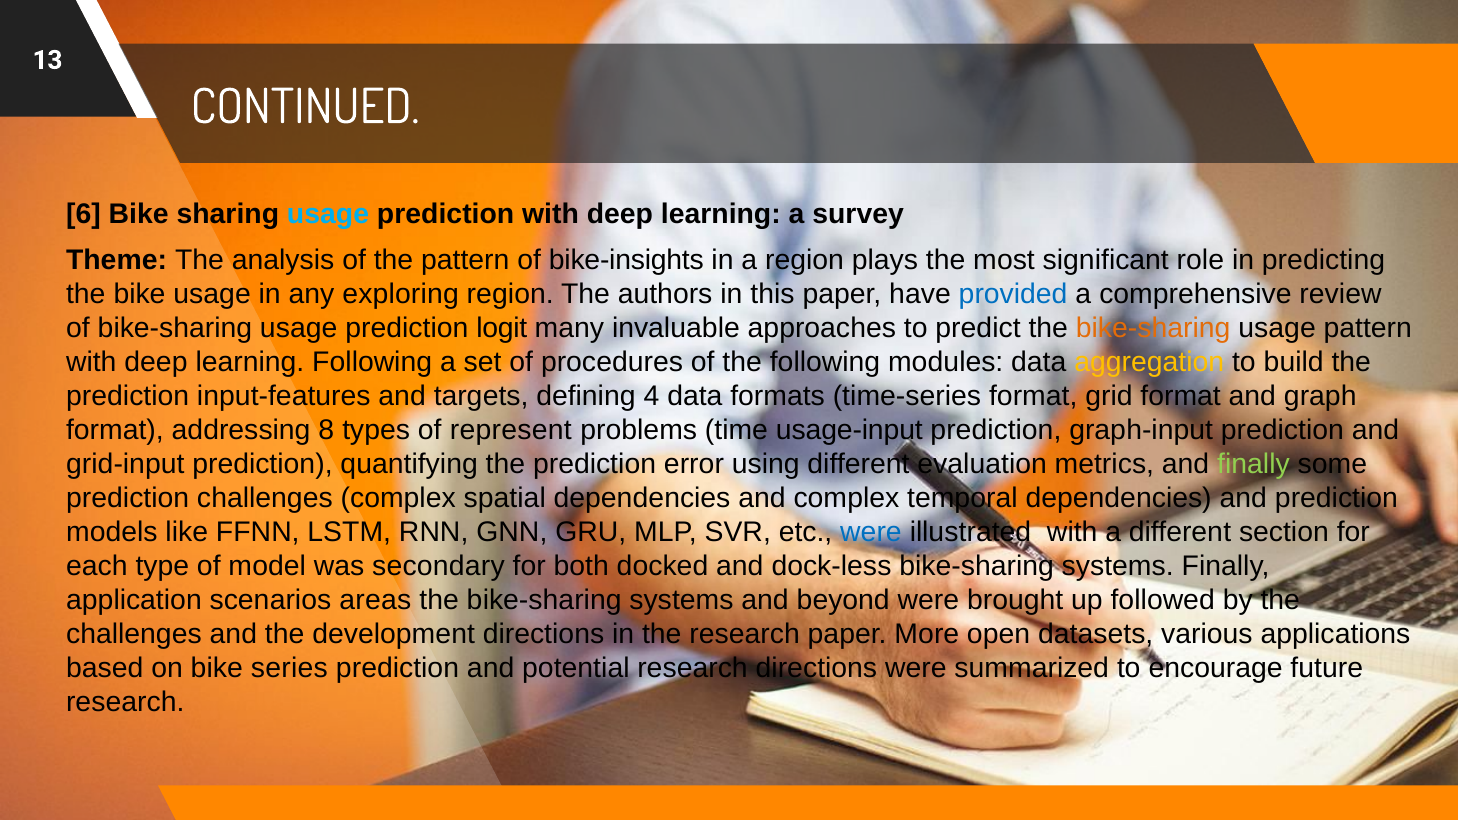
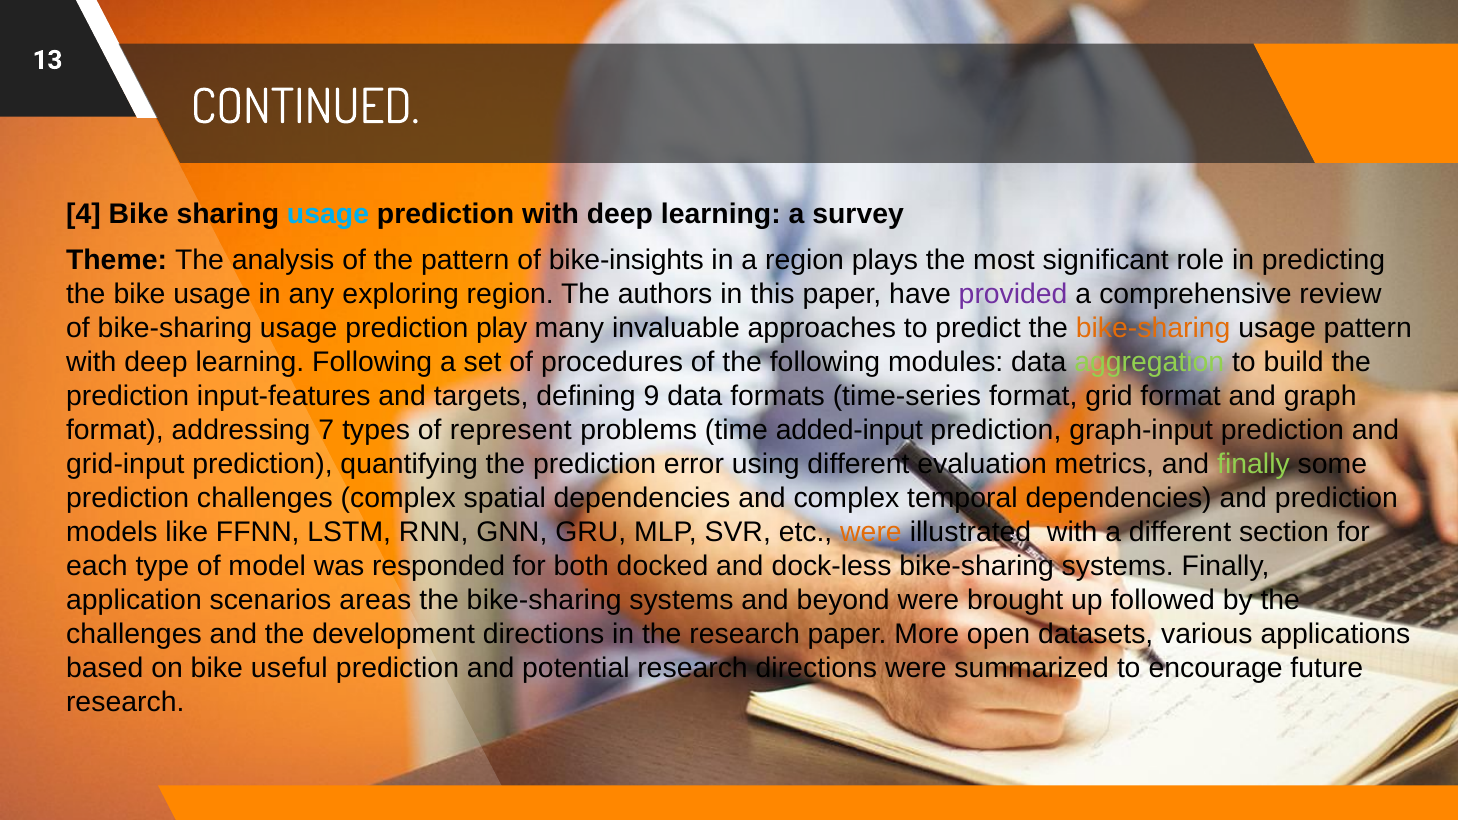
6: 6 -> 4 (84, 214)
provided colour: blue -> purple (1013, 294)
logit: logit -> play (502, 328)
aggregation colour: yellow -> light green (1149, 362)
4: 4 -> 9 (651, 396)
8: 8 -> 7 (326, 430)
usage-input: usage-input -> added-input (849, 430)
were colour: blue -> orange (871, 532)
secondary: secondary -> responded (439, 566)
series: series -> useful (289, 669)
